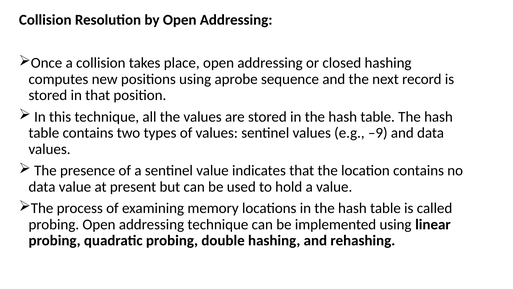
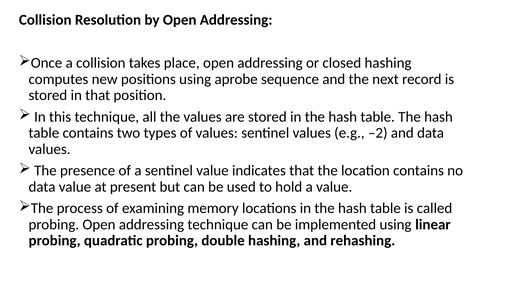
–9: –9 -> –2 (378, 133)
